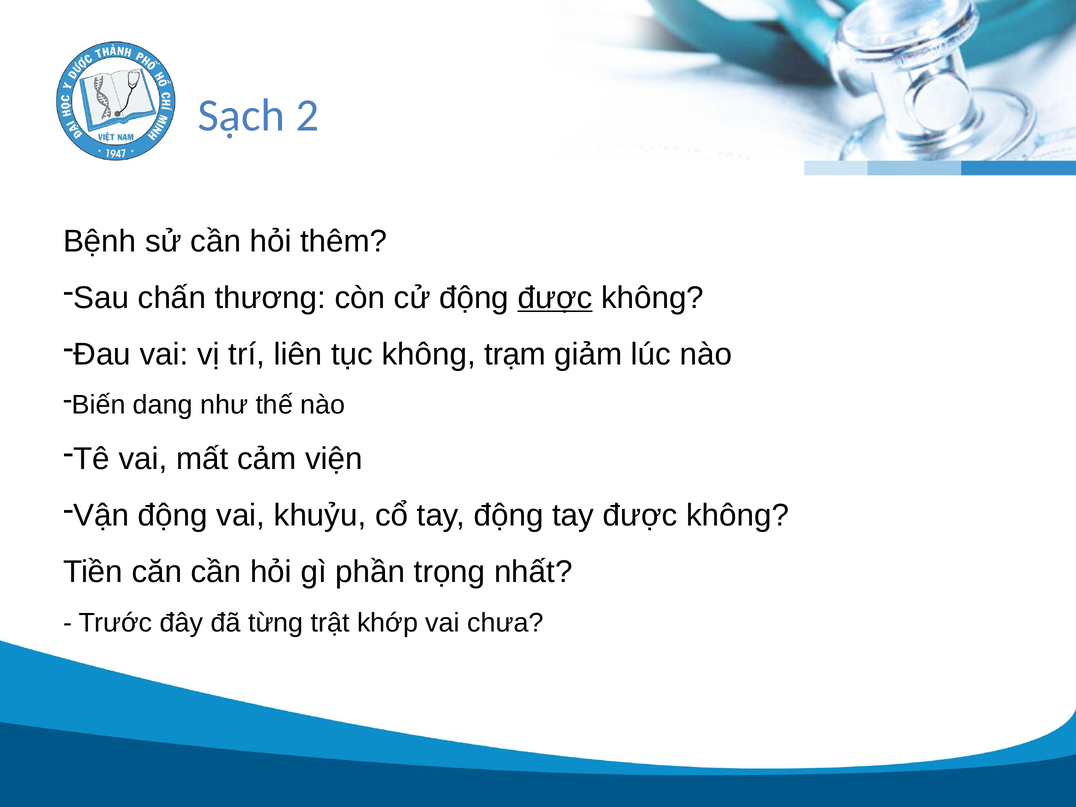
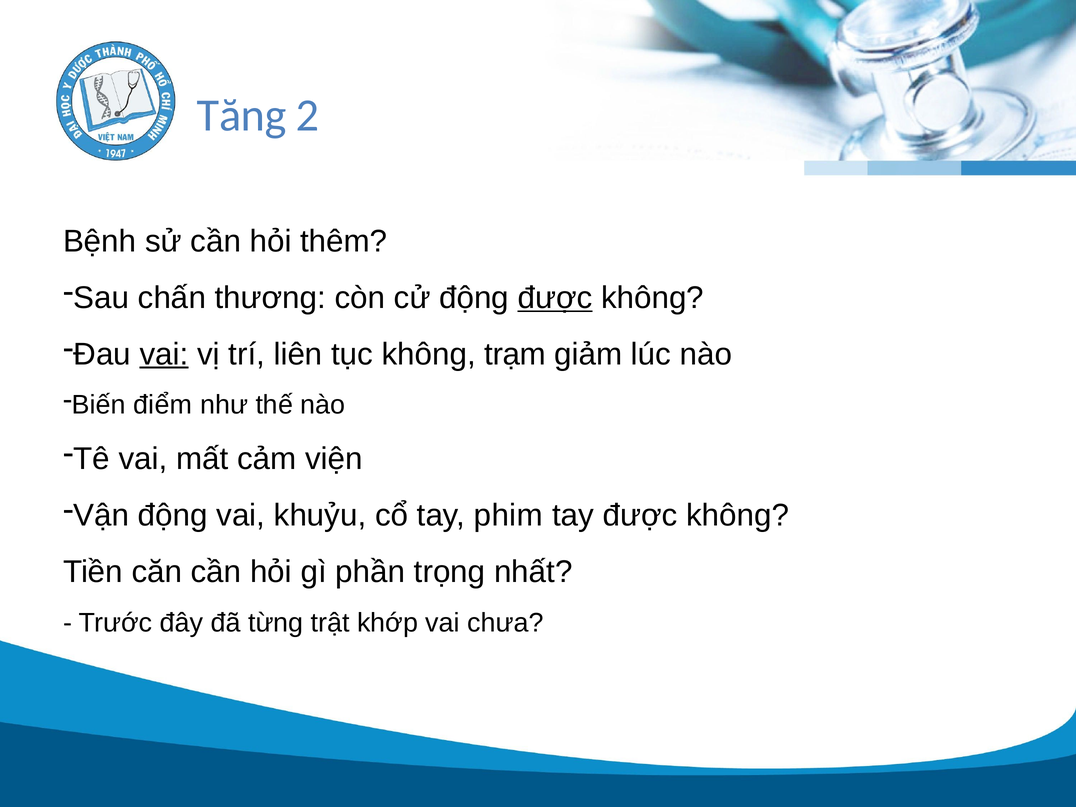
Sạch: Sạch -> Tăng (242, 116)
vai underline: none -> present (164, 354)
dang: dang -> điểm (163, 405)
tay động: động -> phim (508, 516)
